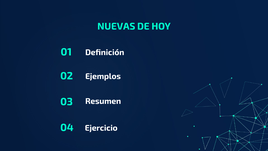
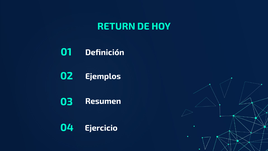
NUEVAS: NUEVAS -> RETURN (116, 26)
